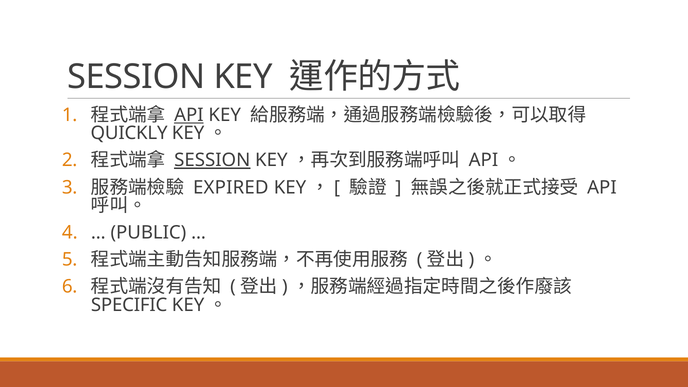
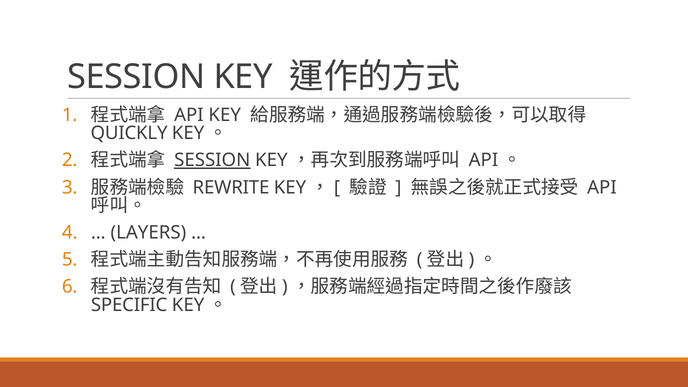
API underline: present -> none (189, 115)
EXPIRED: EXPIRED -> REWRITE (231, 187)
PUBLIC: PUBLIC -> LAYERS (148, 233)
